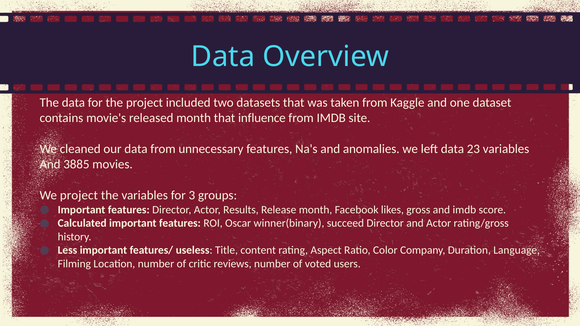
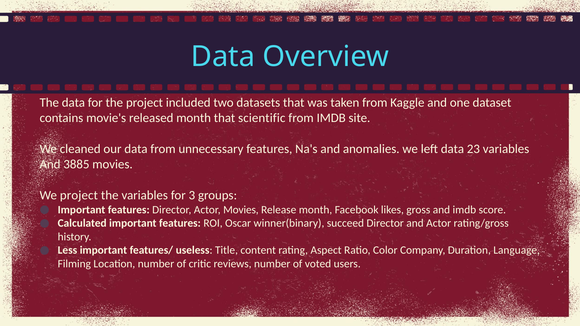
influence: influence -> scientific (262, 118)
Actor Results: Results -> Movies (241, 210)
